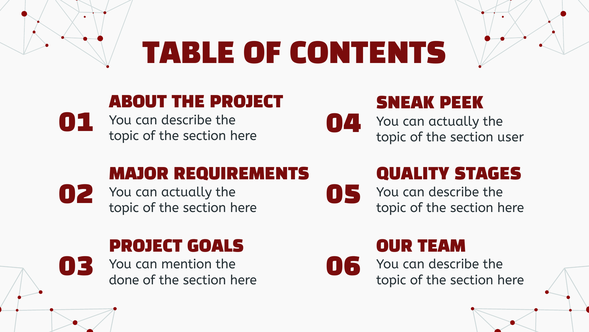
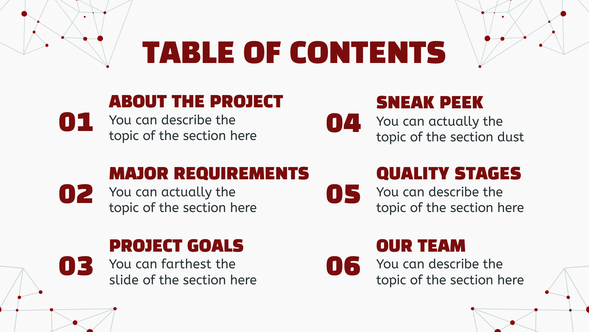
user: user -> dust (511, 137)
mention: mention -> farthest (186, 264)
done: done -> slide (124, 279)
